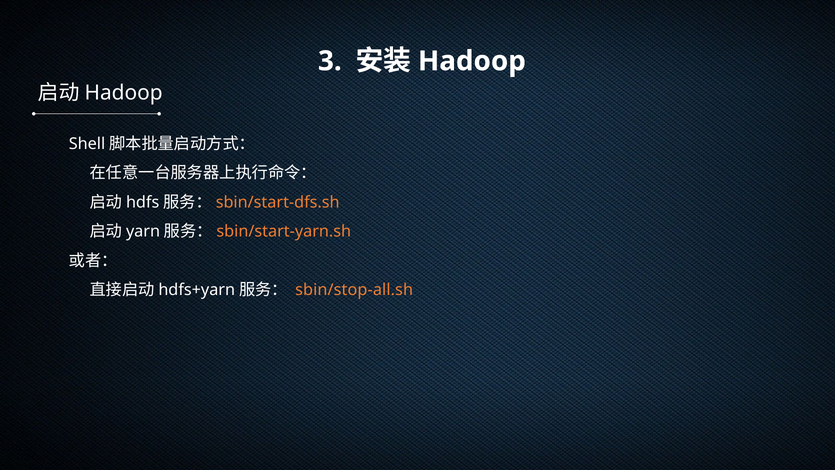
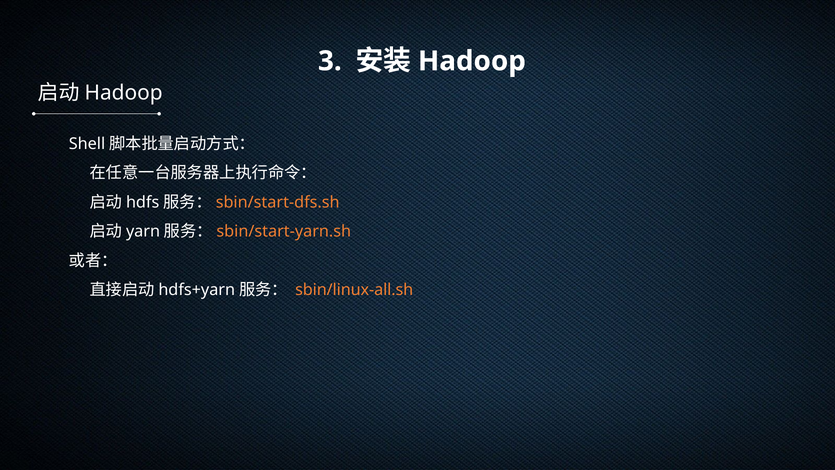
sbin/stop-all.sh: sbin/stop-all.sh -> sbin/linux-all.sh (354, 290)
